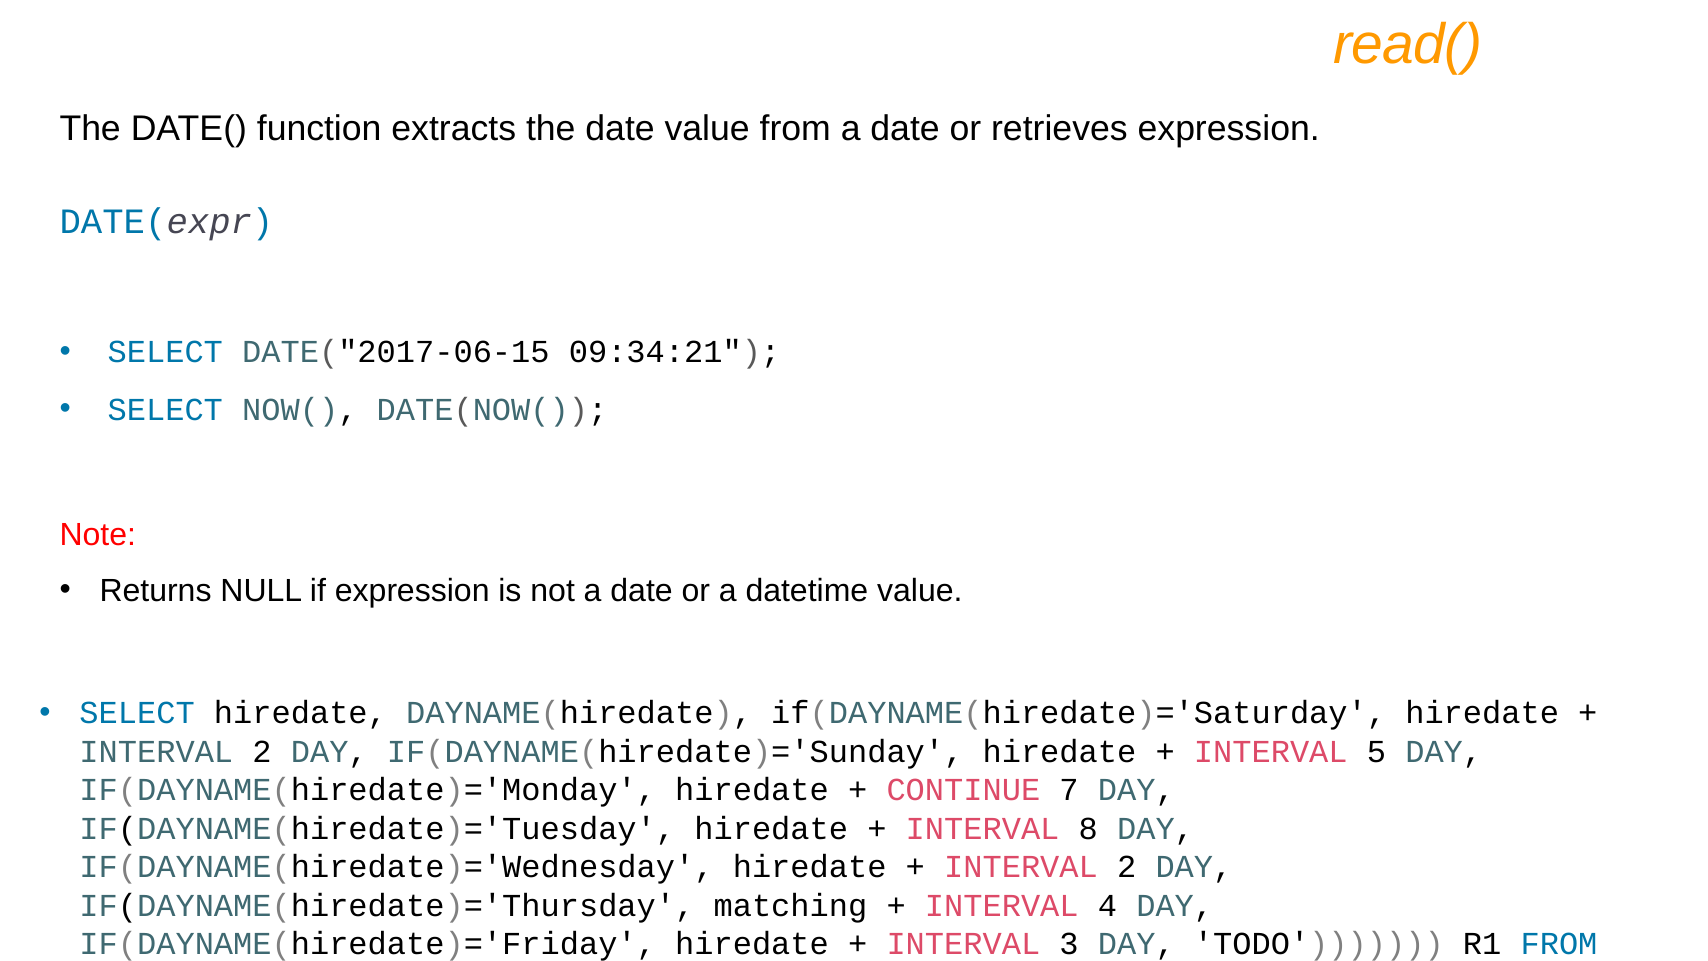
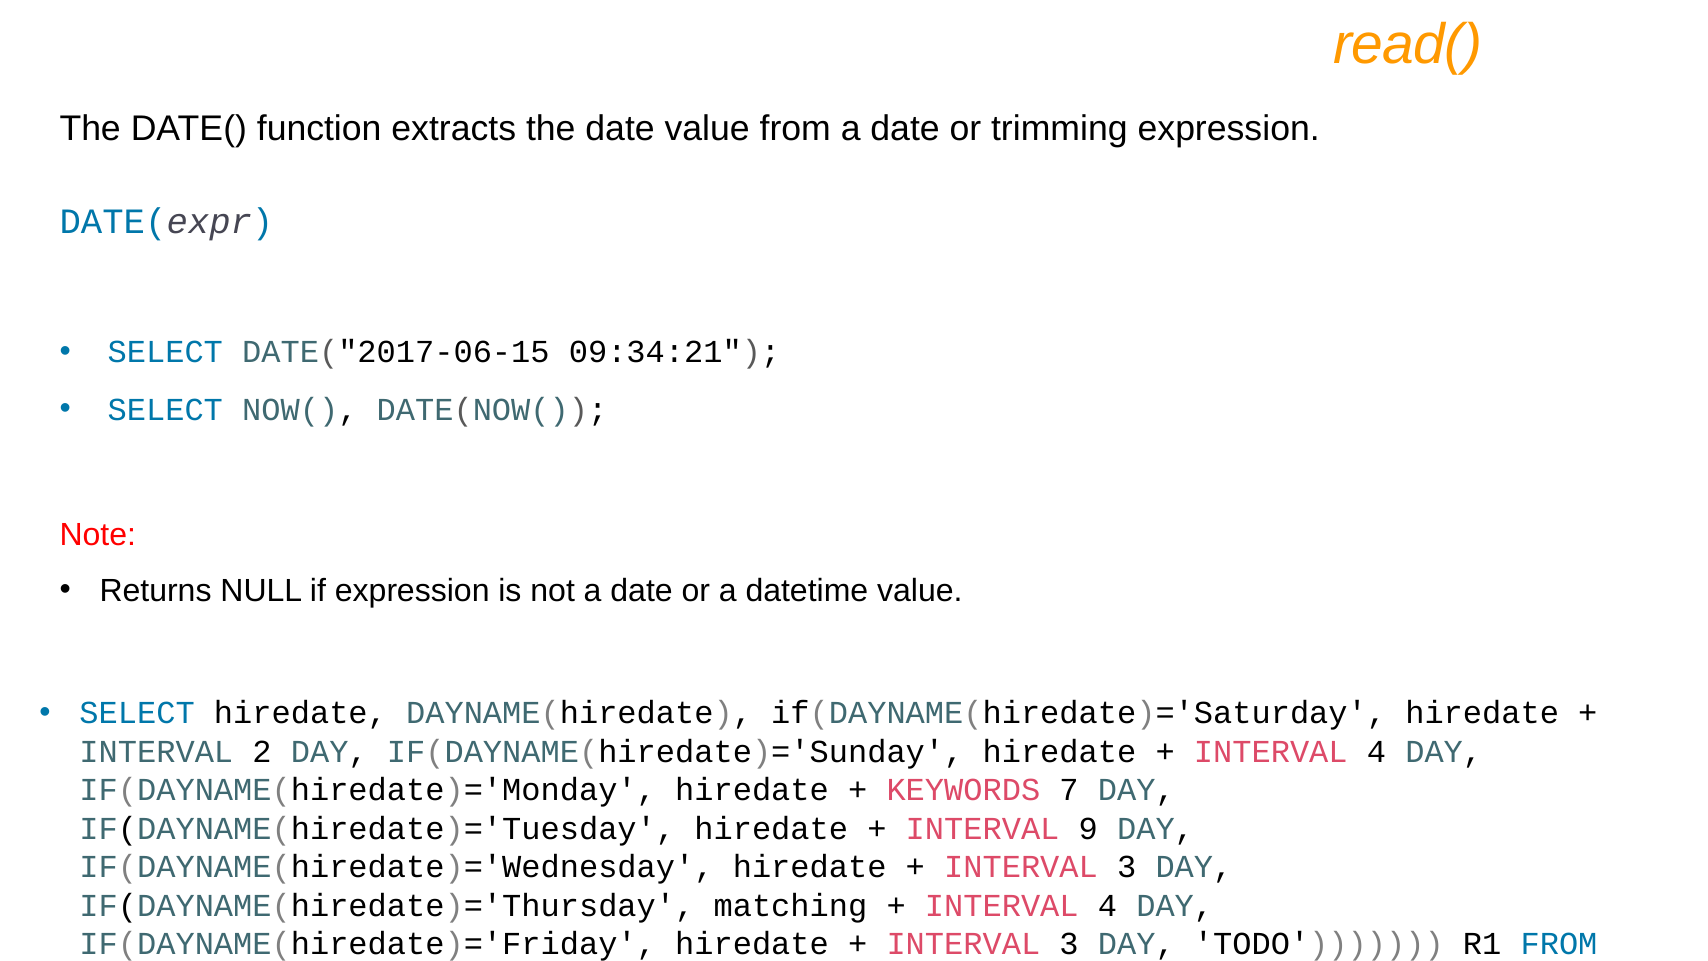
retrieves: retrieves -> trimming (1059, 129)
5: 5 -> 4 (1376, 751)
CONTINUE: CONTINUE -> KEYWORDS (963, 790)
8: 8 -> 9 (1088, 828)
2: 2 -> 3 (1127, 867)
